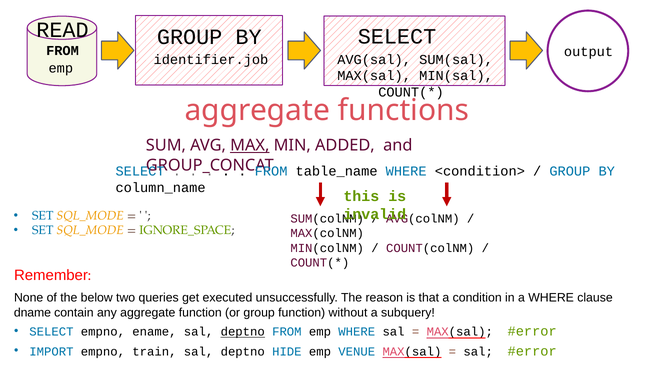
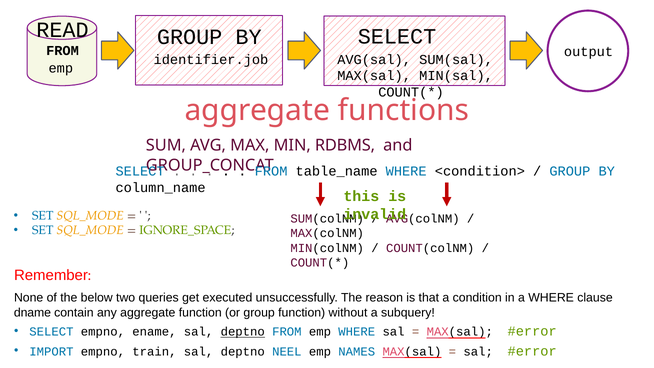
MAX underline: present -> none (250, 145)
ADDED: ADDED -> RDBMS (345, 145)
HIDE: HIDE -> NEEL (287, 351)
VENUE: VENUE -> NAMES (357, 351)
